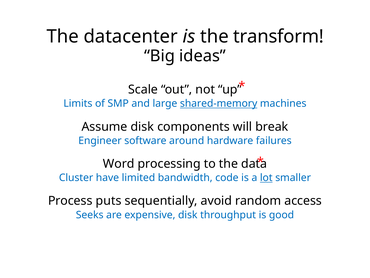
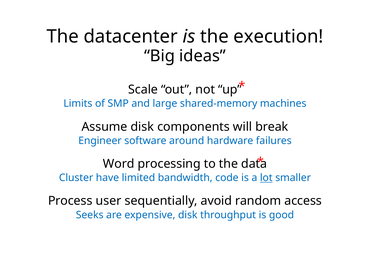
transform: transform -> execution (278, 36)
shared-memory underline: present -> none (219, 103)
puts: puts -> user (109, 200)
